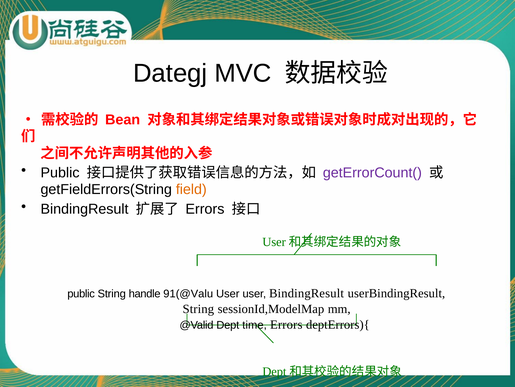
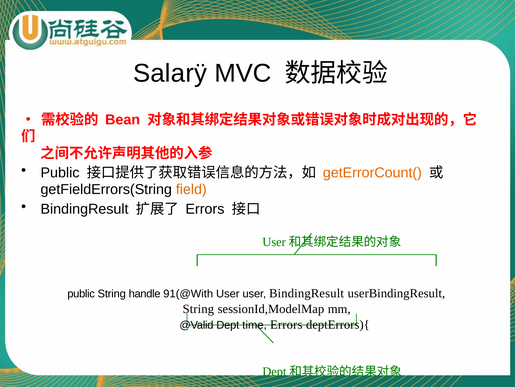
Dategj: Dategj -> Salarÿ (170, 73)
getErrorCount( colour: purple -> orange (372, 172)
91(@Valu: 91(@Valu -> 91(@With (188, 293)
